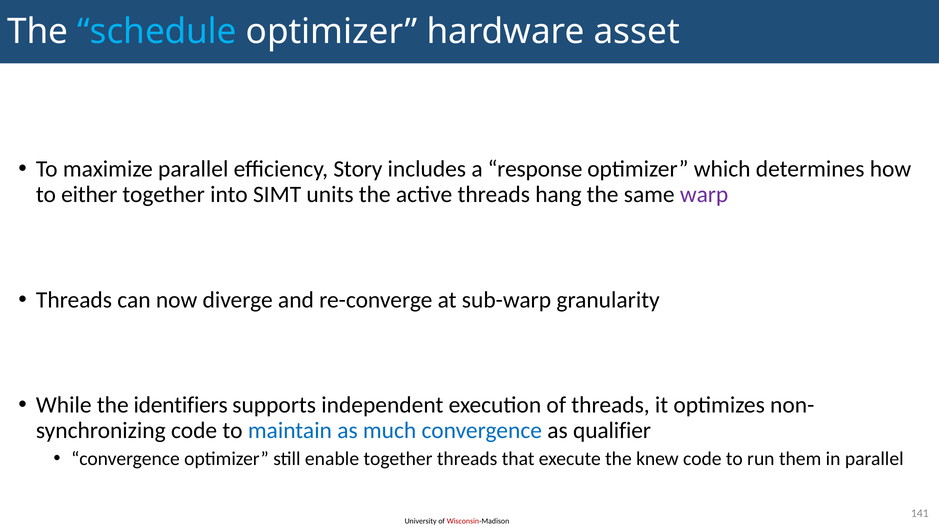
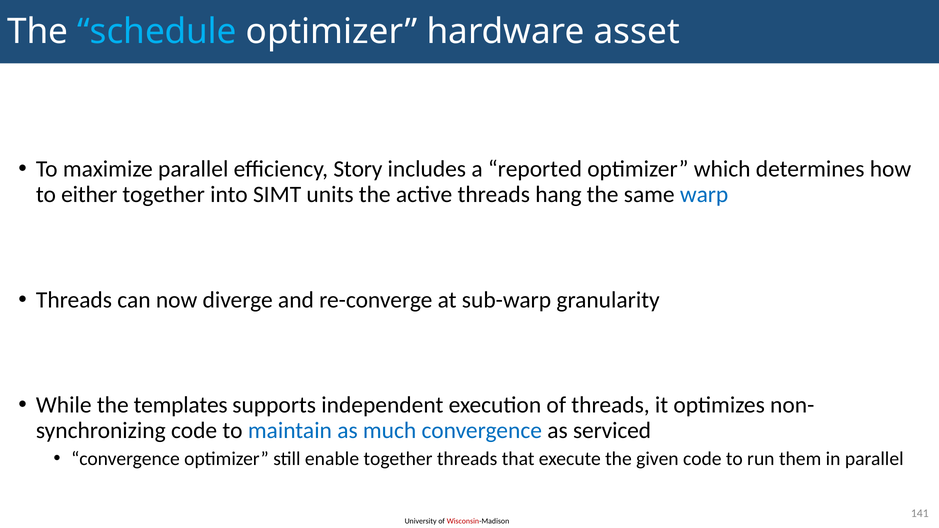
response: response -> reported (535, 169)
warp colour: purple -> blue (704, 195)
identifiers: identifiers -> templates (181, 405)
qualifier: qualifier -> serviced (612, 431)
knew: knew -> given (657, 459)
